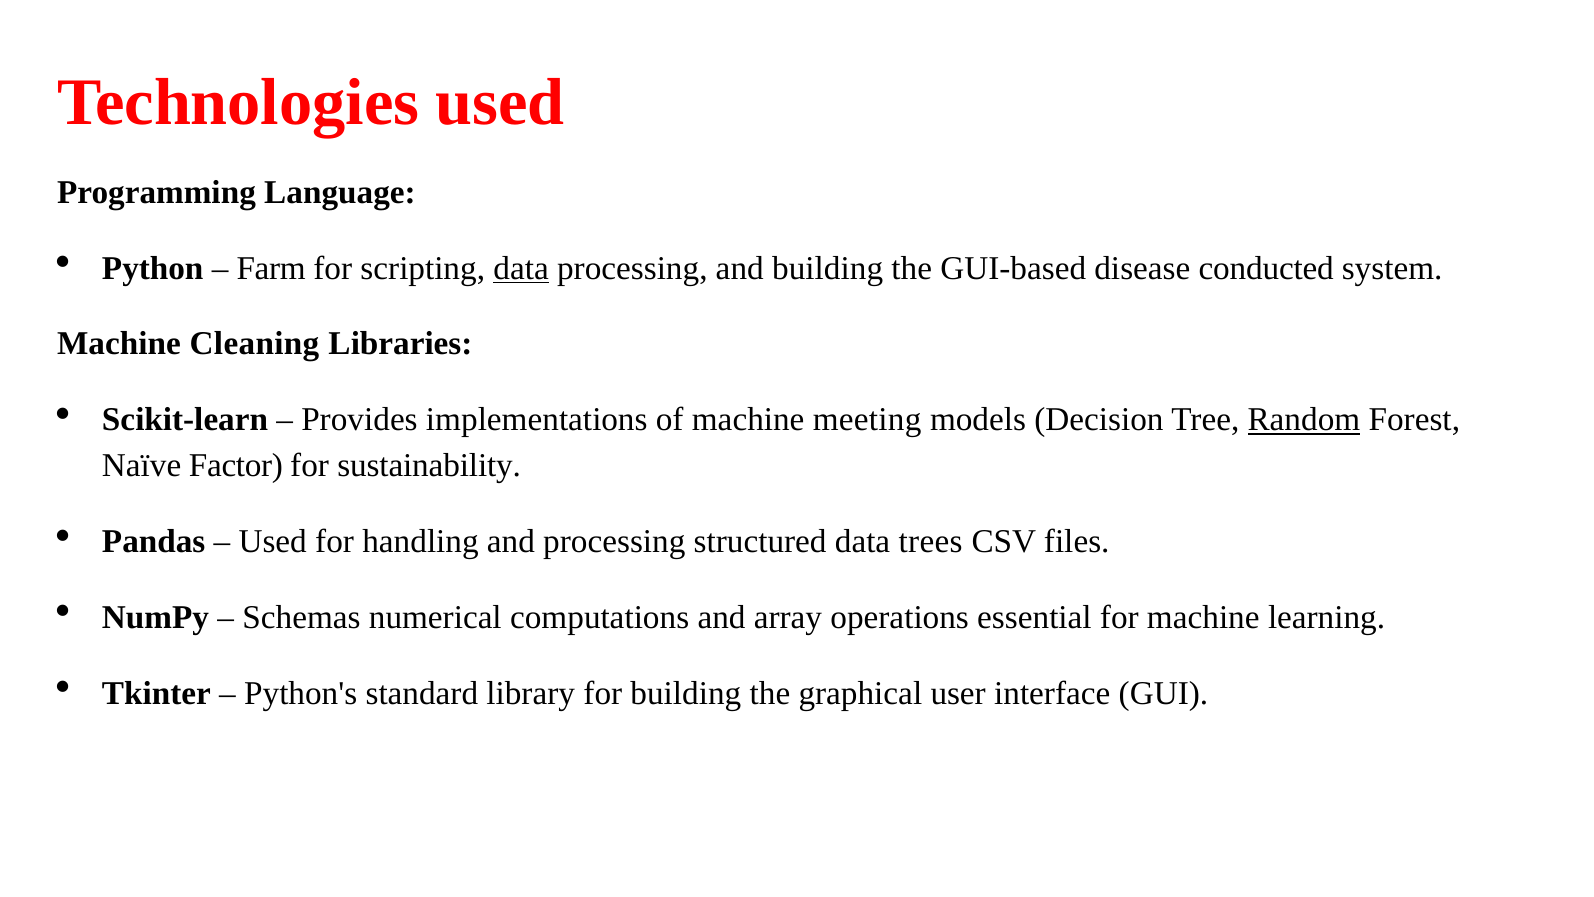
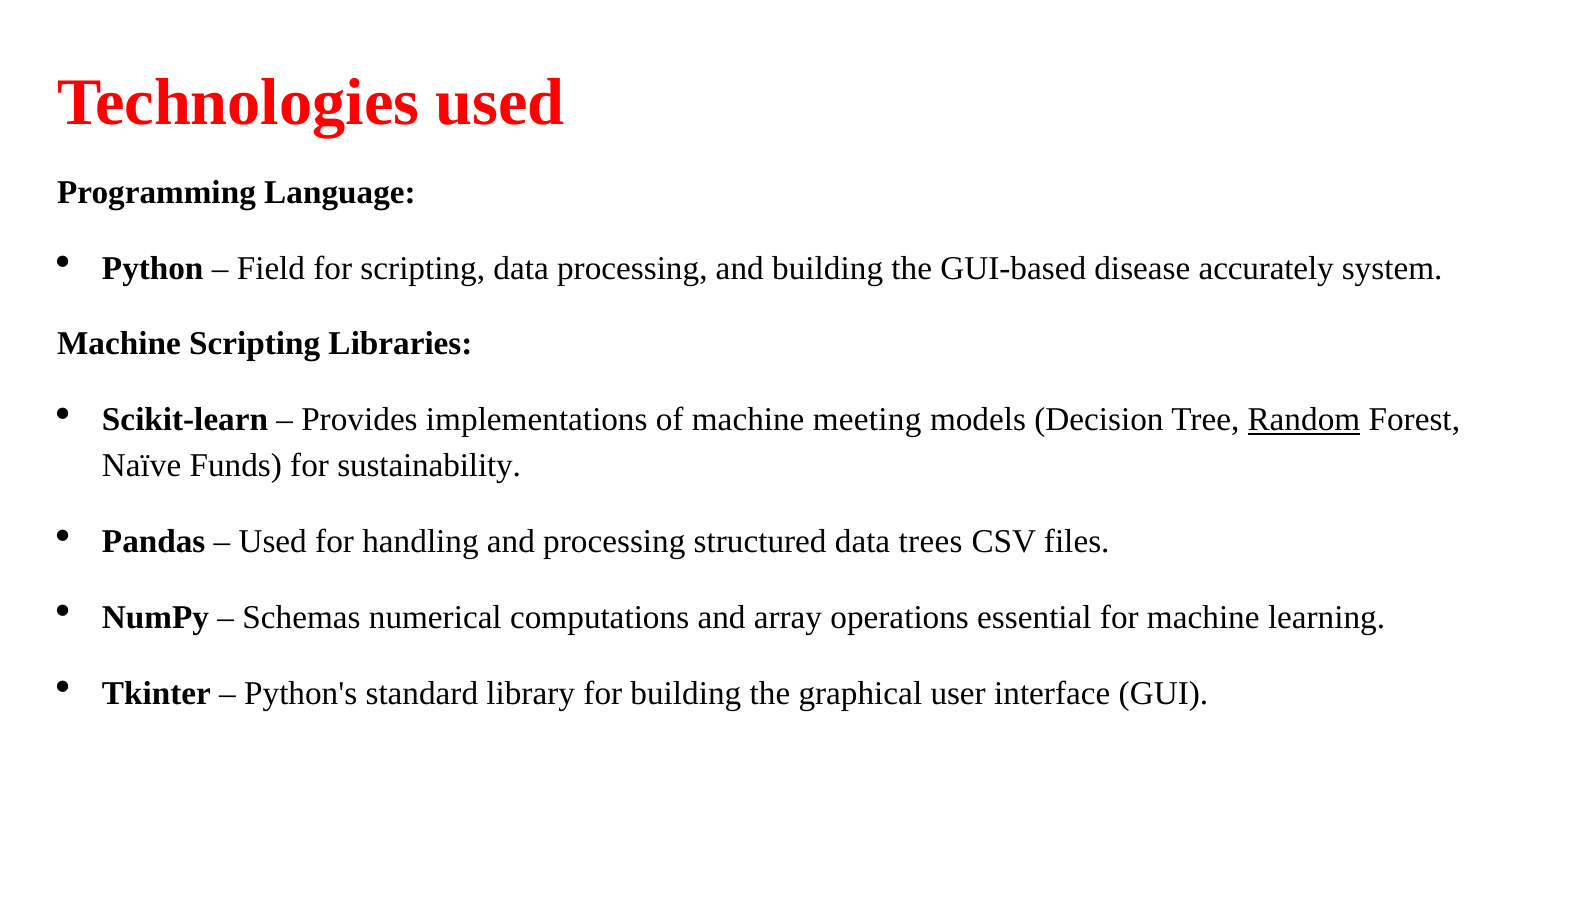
Farm: Farm -> Field (271, 268)
data underline: present -> none (521, 268)
conducted: conducted -> accurately (1266, 268)
Machine Cleaning: Cleaning -> Scripting (255, 344)
Factor: Factor -> Funds (236, 466)
